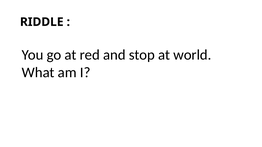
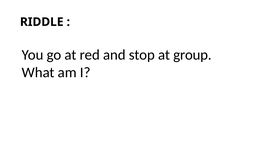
world: world -> group (192, 55)
